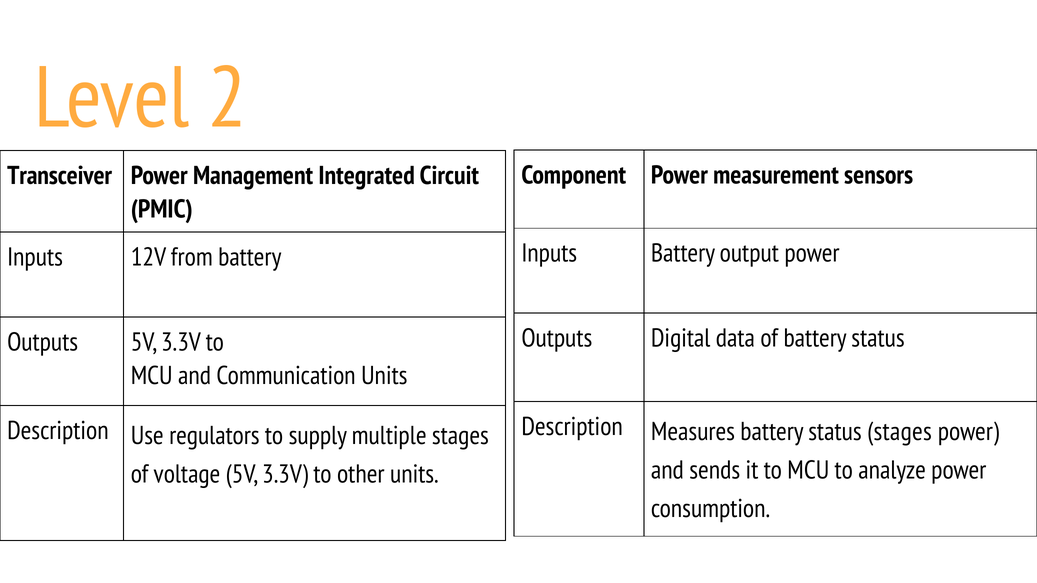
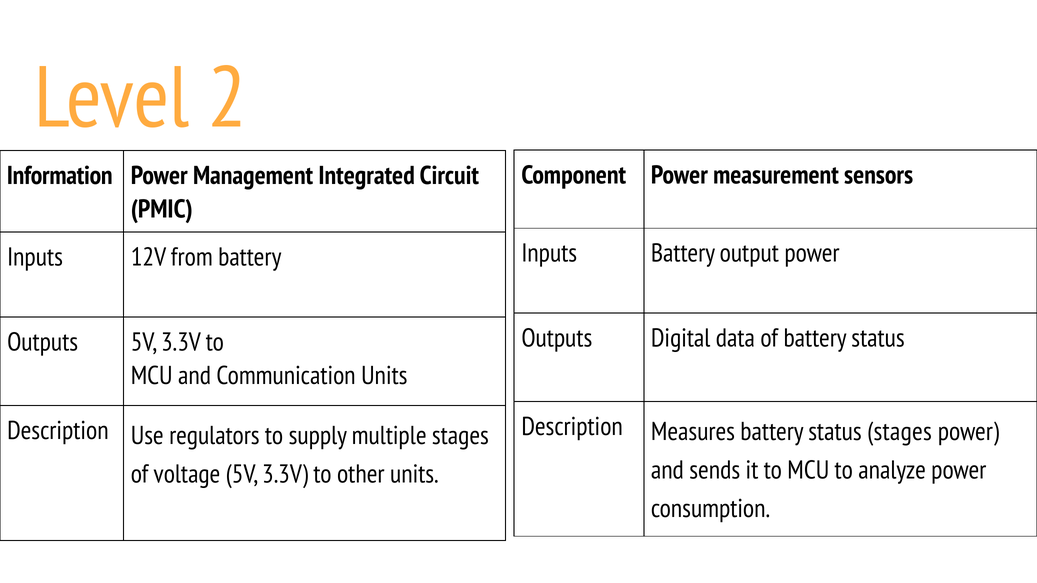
Transceiver: Transceiver -> Information (60, 176)
